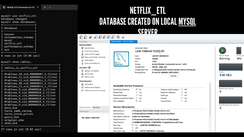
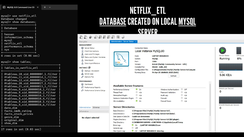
DATABASE underline: none -> present (113, 22)
